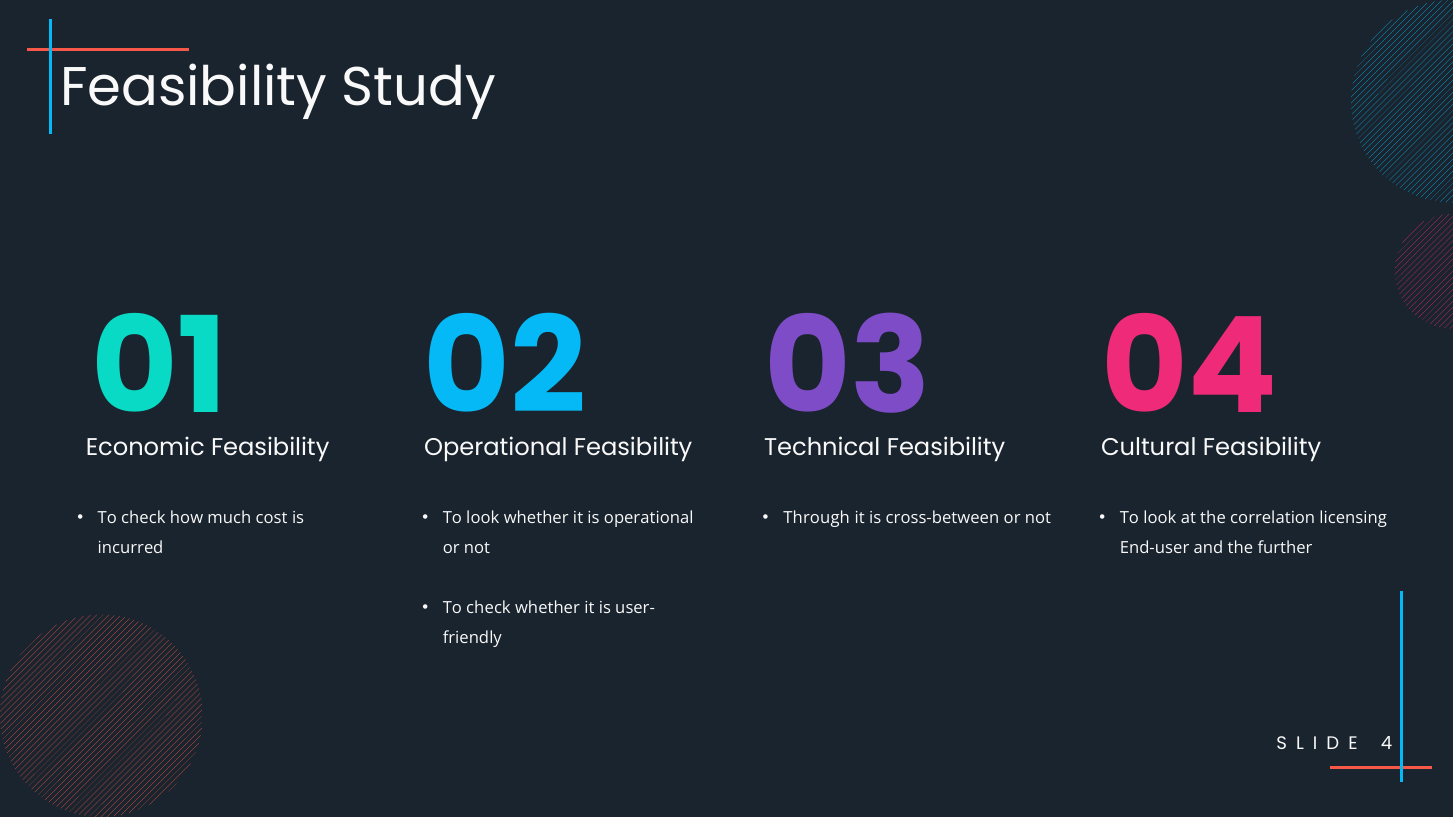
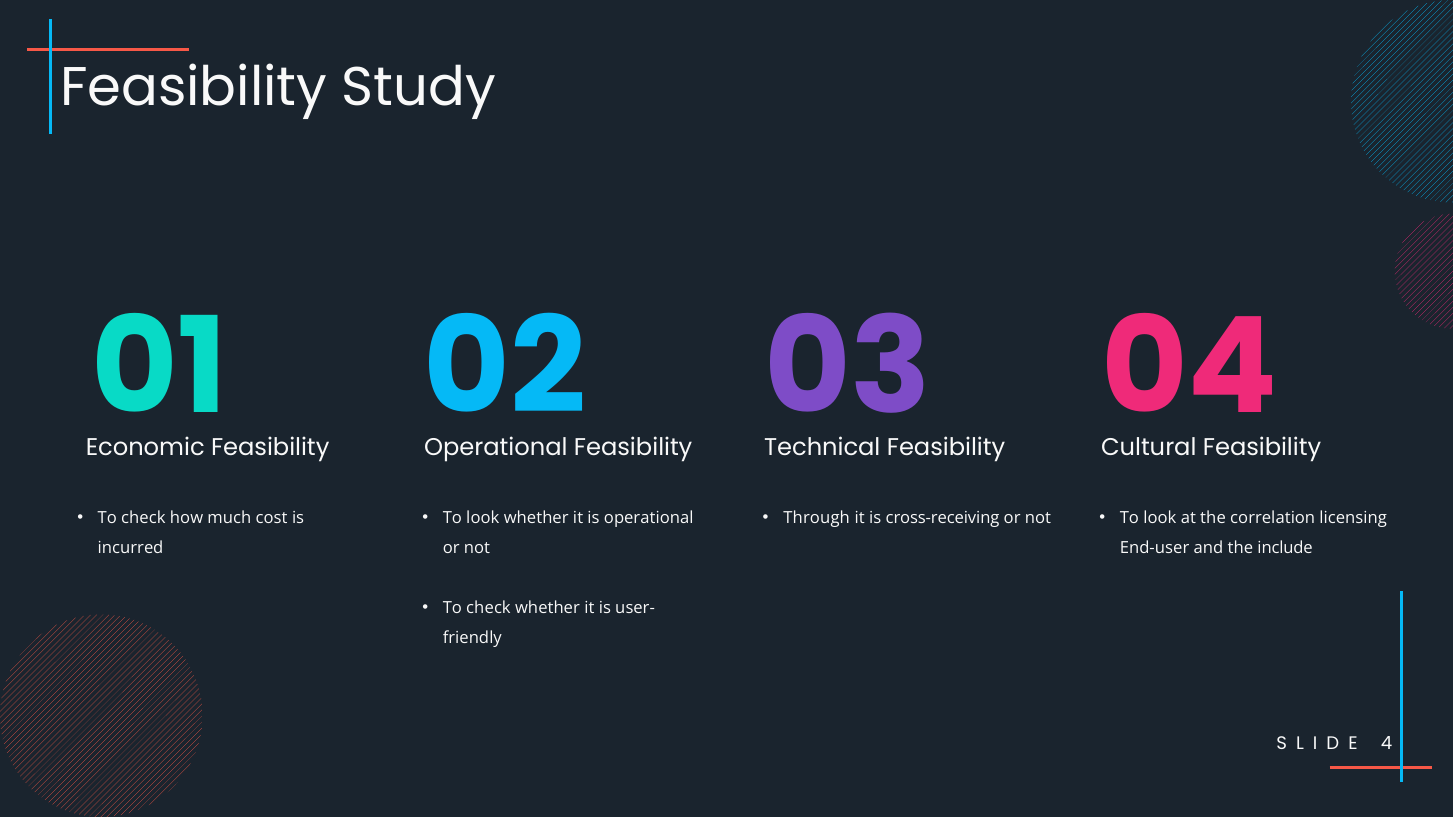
cross-between: cross-between -> cross-receiving (943, 518)
further: further -> include (1285, 548)
